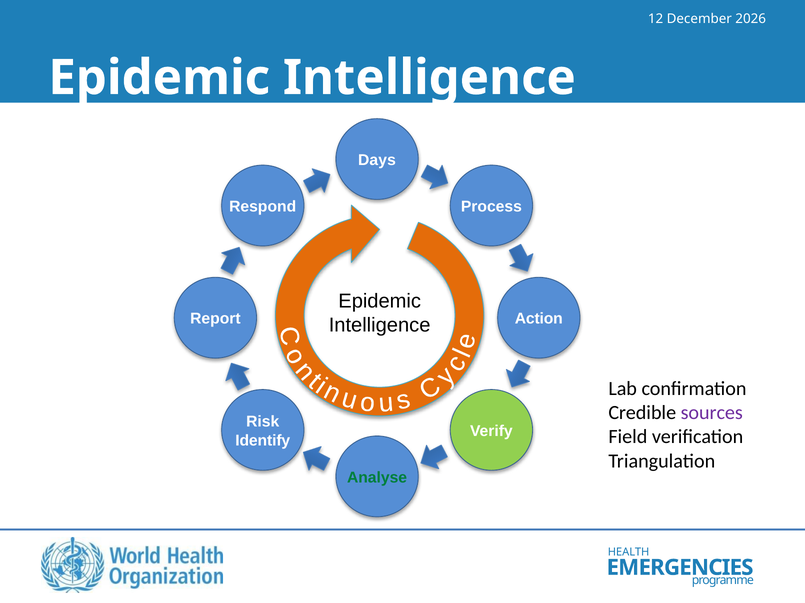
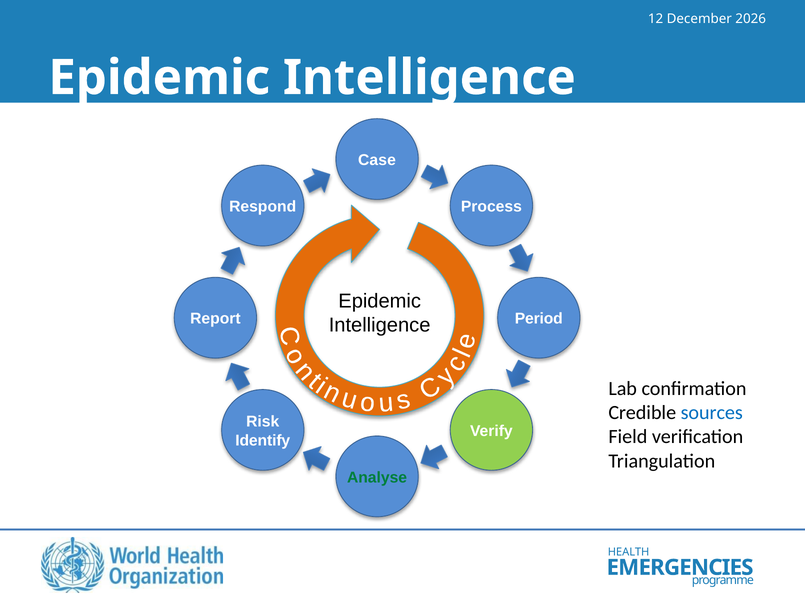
Days: Days -> Case (377, 160)
Action: Action -> Period (539, 319)
sources colour: purple -> blue (712, 413)
